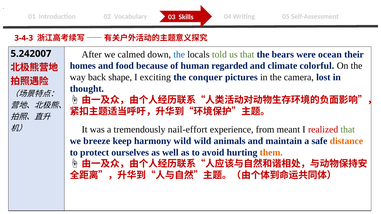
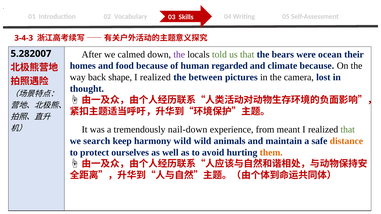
the colour: blue -> purple (179, 54)
5.242007: 5.242007 -> 5.282007 (31, 54)
climate colorful: colorful -> because (317, 66)
exciting: exciting -> realized (155, 77)
conquer: conquer -> between (206, 77)
nail-effort: nail-effort -> nail-down (188, 130)
realized colour: red -> black (323, 130)
breeze: breeze -> search (97, 141)
